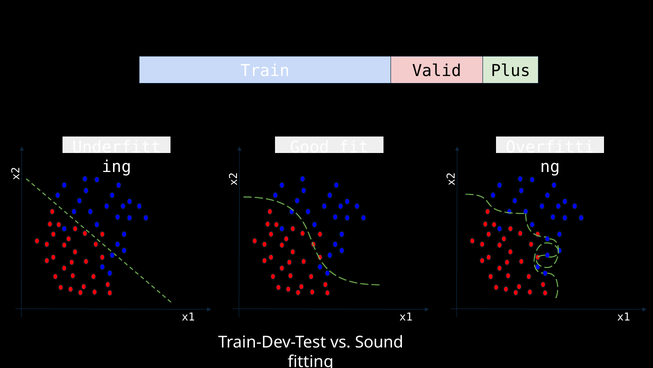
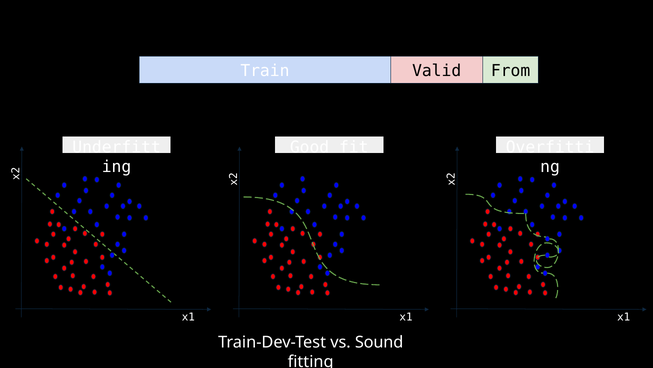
Plus: Plus -> From (511, 71)
